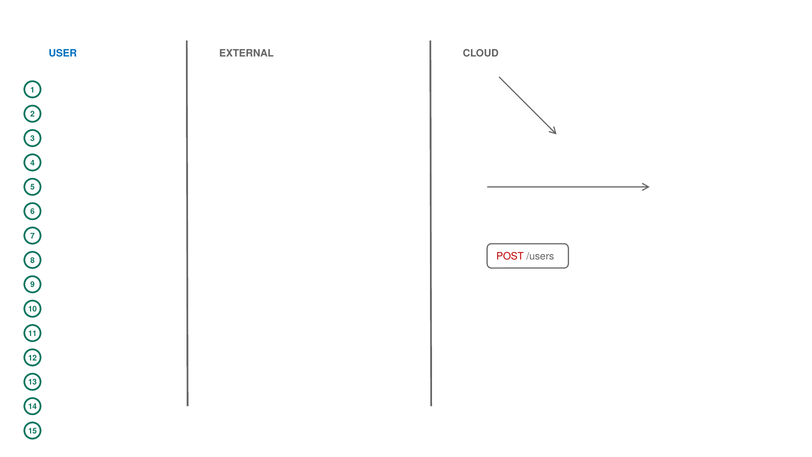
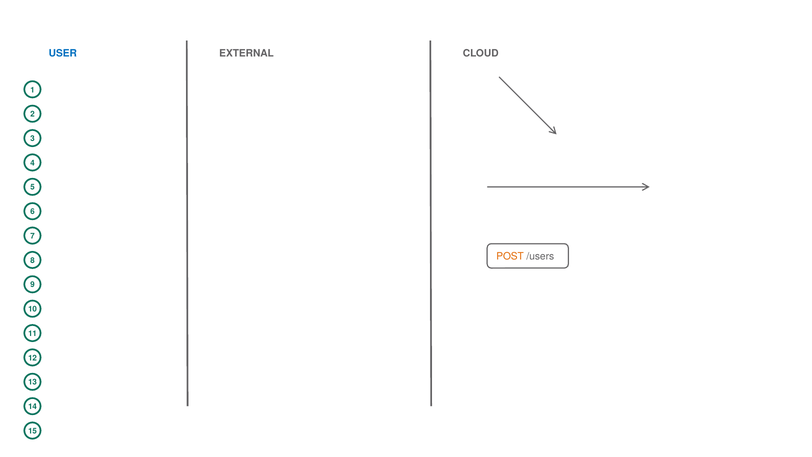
POST colour: red -> orange (510, 256)
